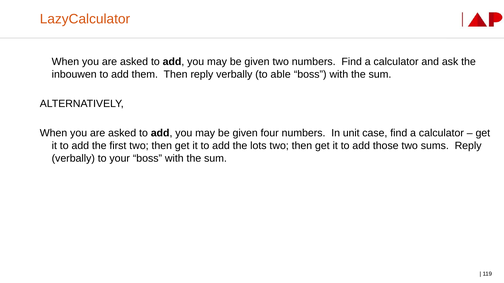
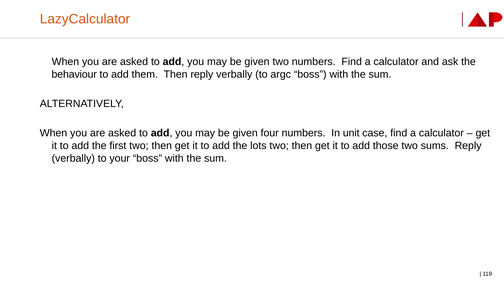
inbouwen: inbouwen -> behaviour (74, 75)
able: able -> argc (281, 75)
